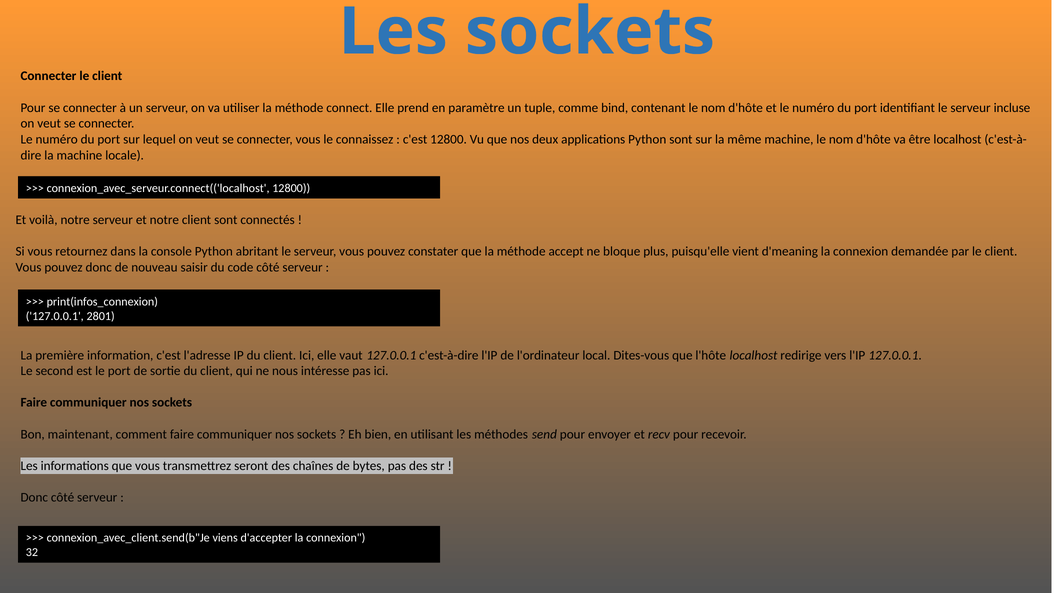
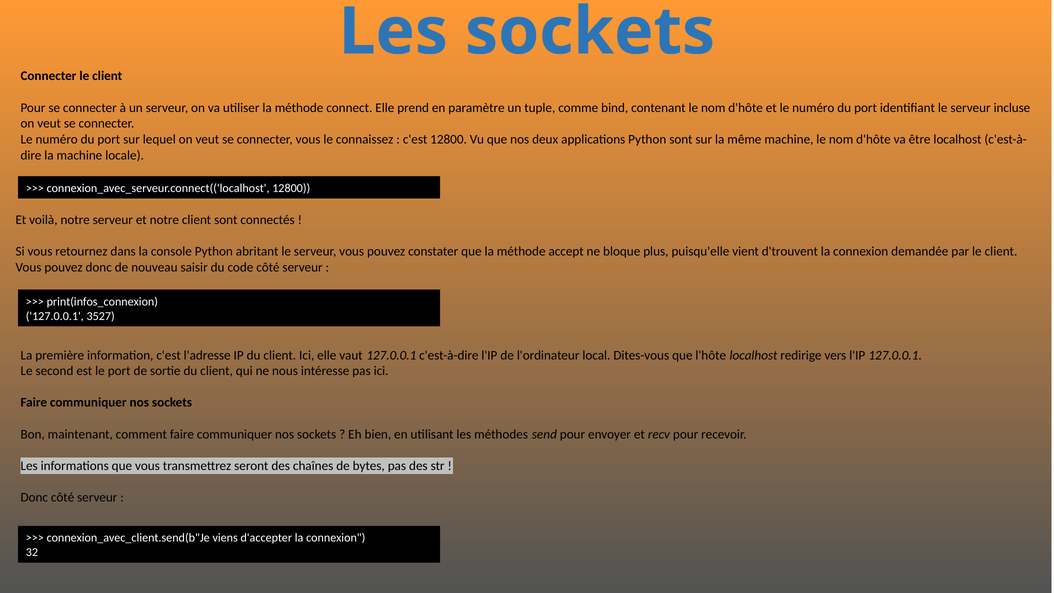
d'meaning: d'meaning -> d'trouvent (790, 251)
2801: 2801 -> 3527 (101, 316)
